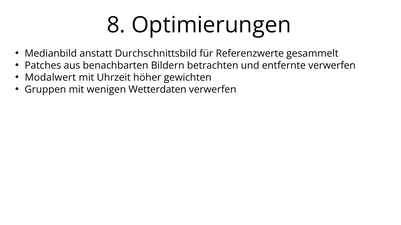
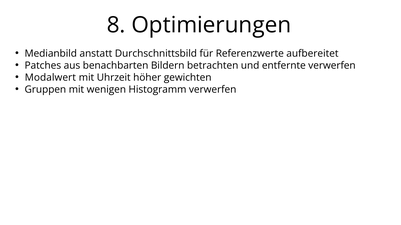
gesammelt: gesammelt -> aufbereitet (312, 54)
Wetterdaten: Wetterdaten -> Histogramm (157, 90)
